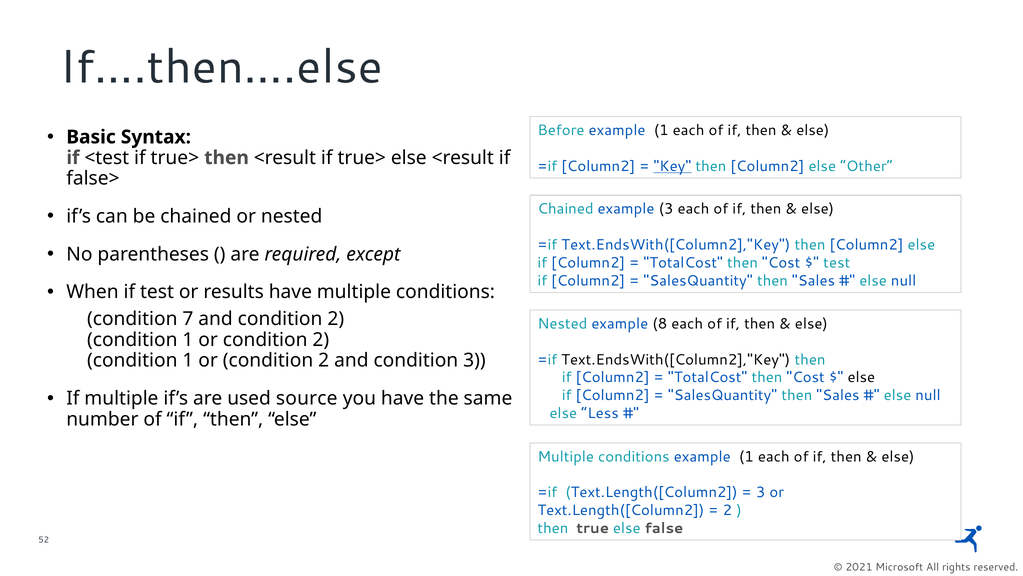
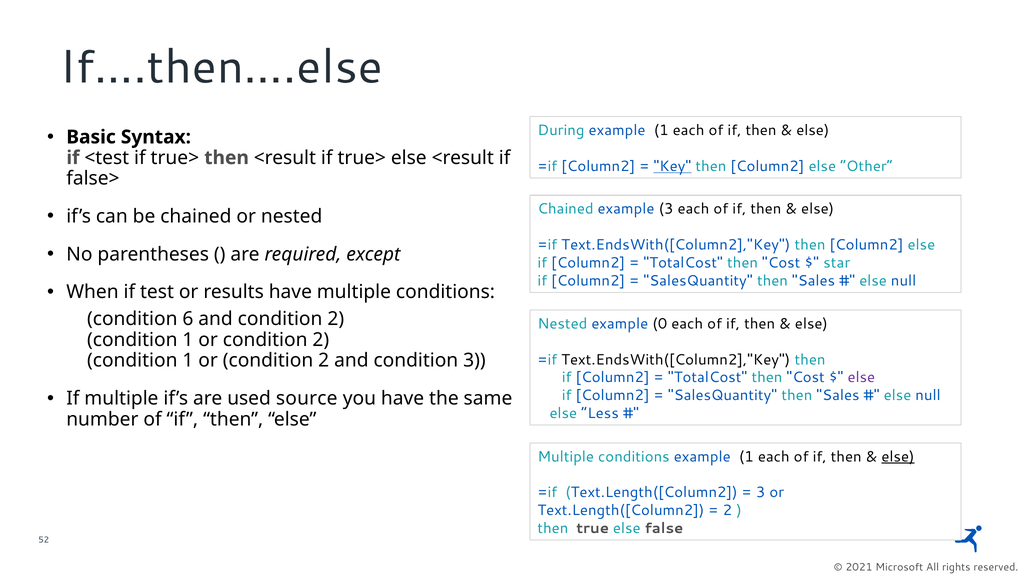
Before: Before -> During (561, 130)
test: test -> star (837, 263)
7: 7 -> 6 (188, 319)
8: 8 -> 0 (660, 323)
else colour: black -> purple (861, 377)
else underline: none -> present (898, 456)
